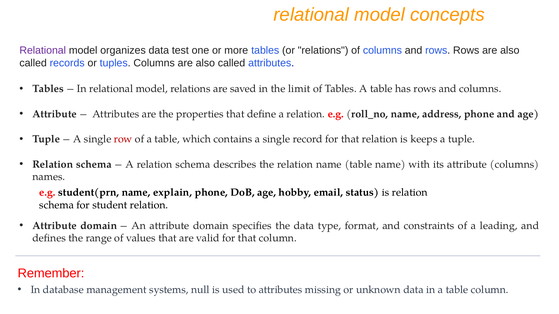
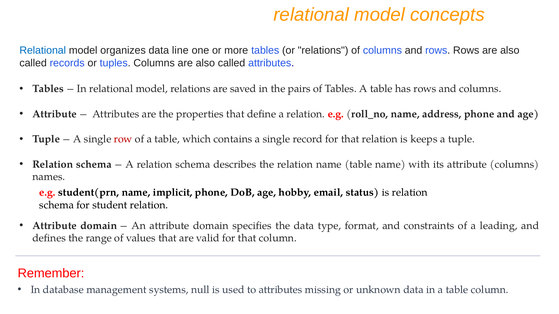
Relational colour: purple -> blue (43, 50)
test: test -> line (180, 50)
limit: limit -> pairs (299, 89)
explain: explain -> implicit (173, 193)
